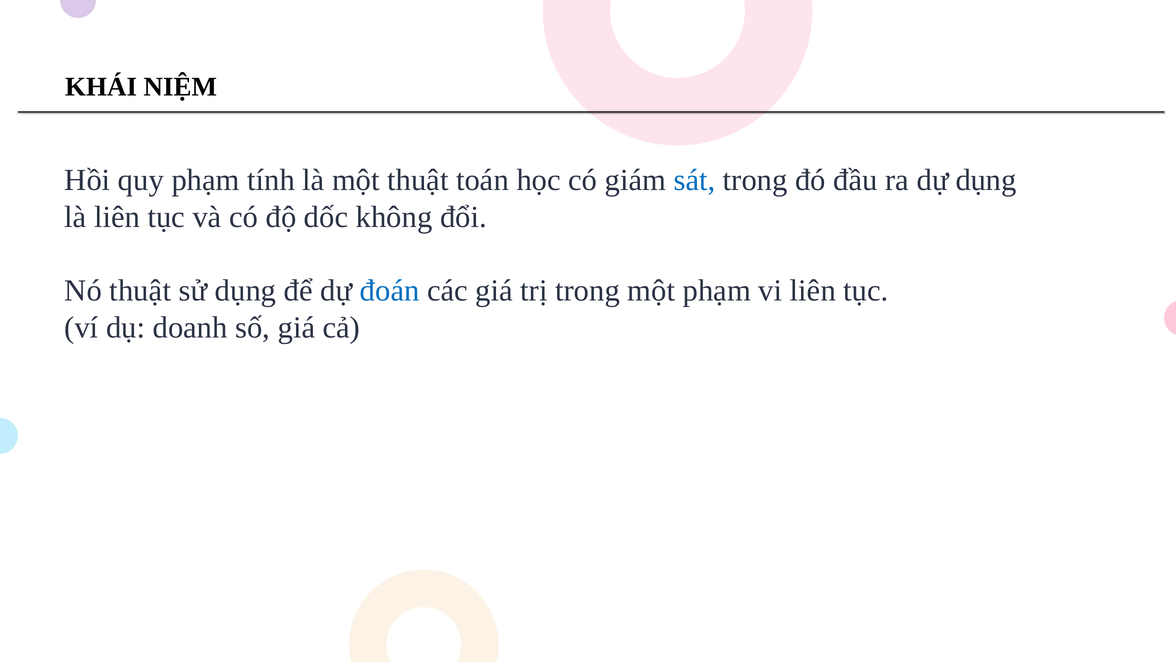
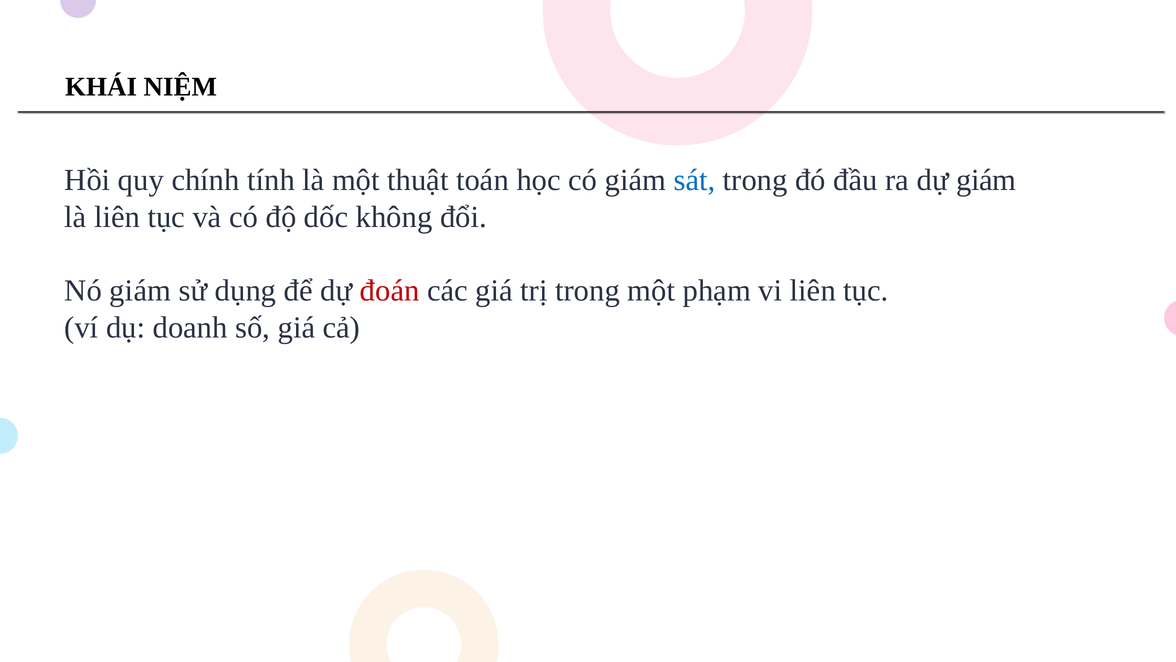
quy phạm: phạm -> chính (206, 180)
dự dụng: dụng -> giám (986, 180)
Nó thuật: thuật -> giám (140, 290)
đoán colour: blue -> red (390, 290)
